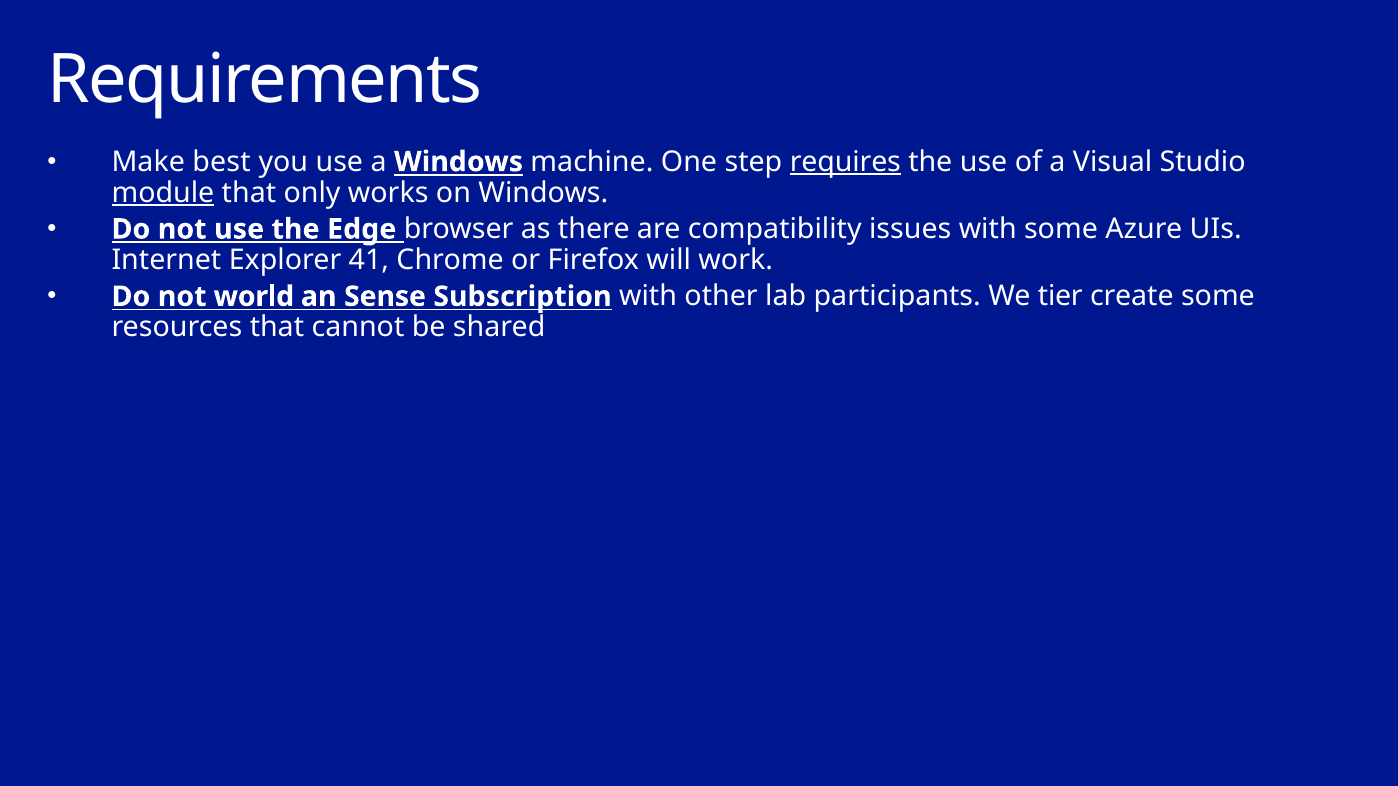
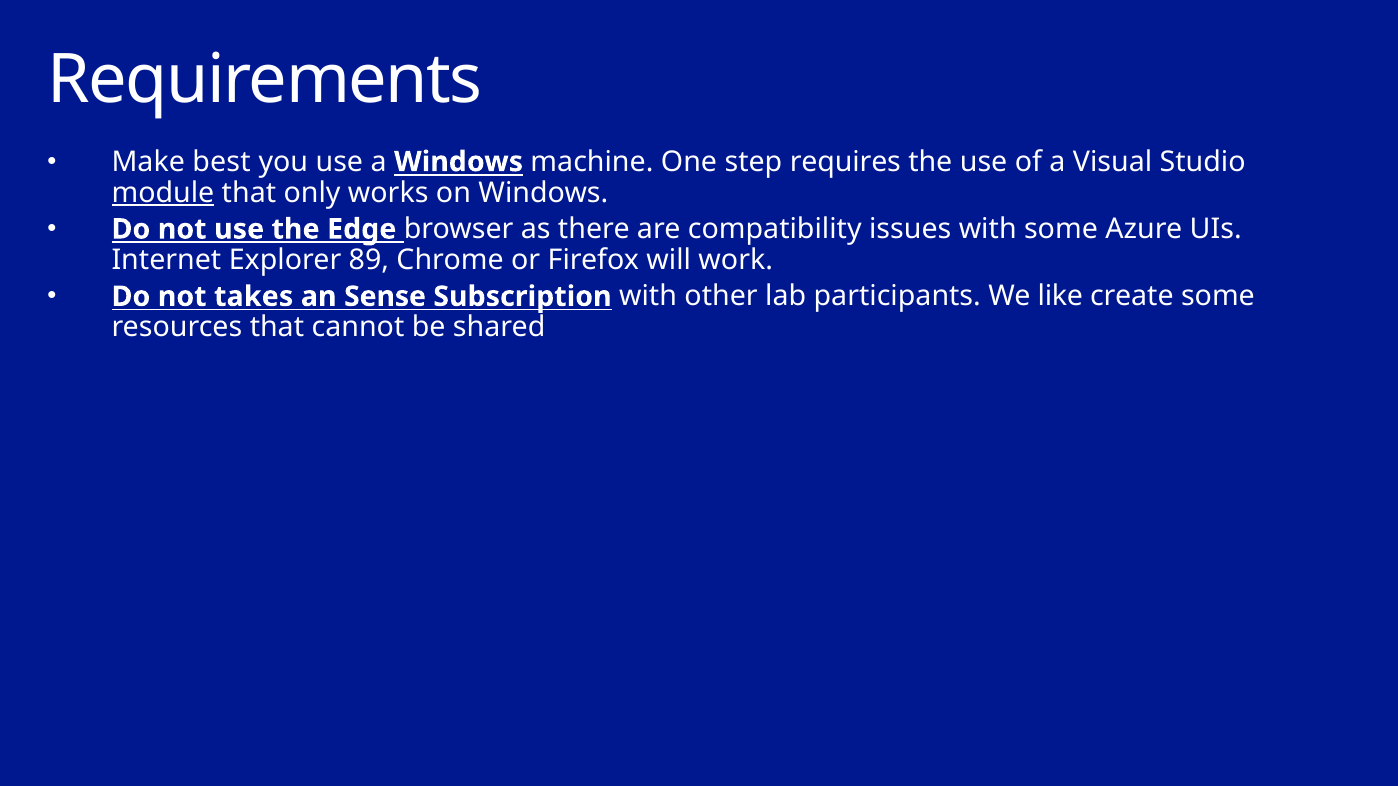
requires underline: present -> none (845, 162)
41: 41 -> 89 (369, 260)
world: world -> takes (254, 297)
tier: tier -> like (1060, 297)
